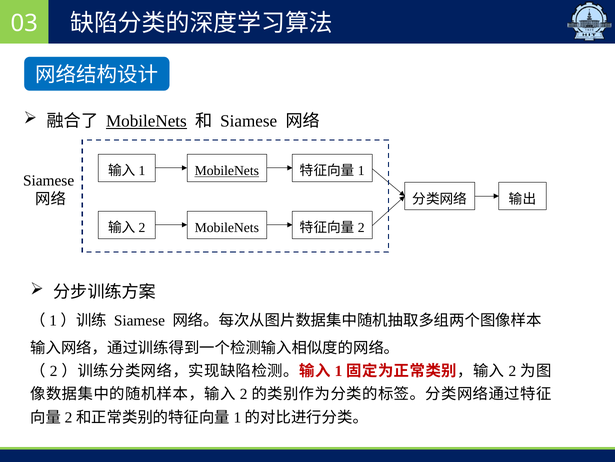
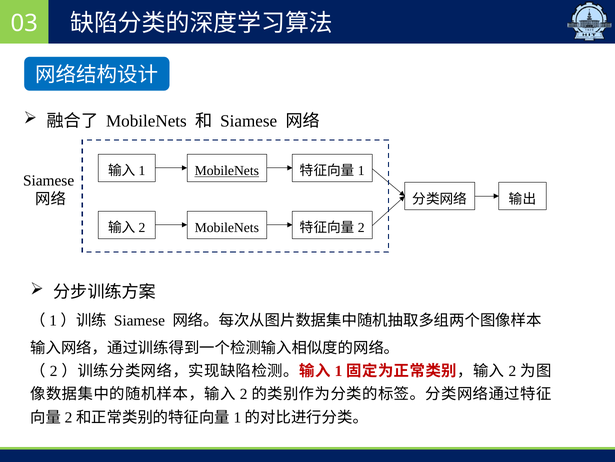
MobileNets underline: present -> none (146, 121)
